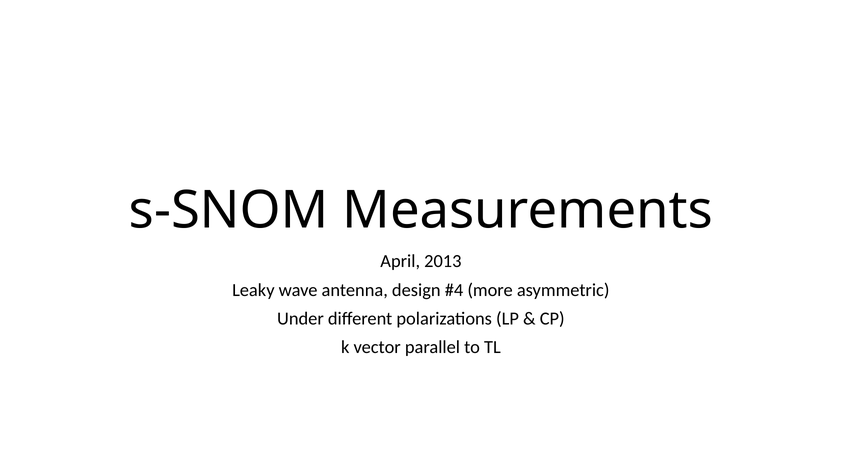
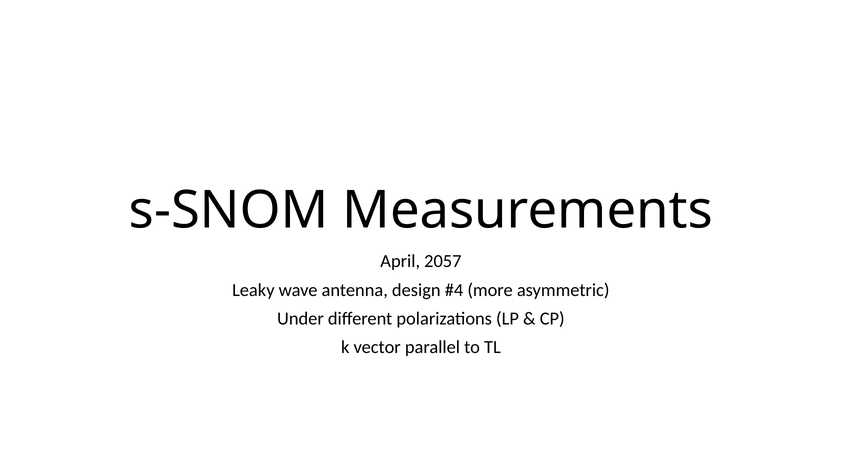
2013: 2013 -> 2057 (443, 262)
